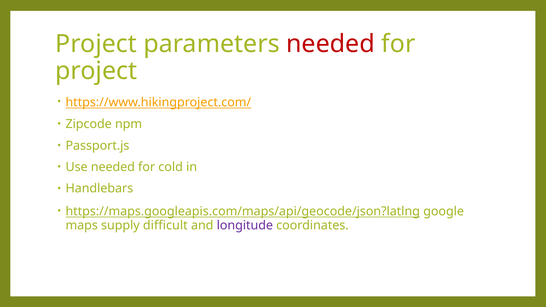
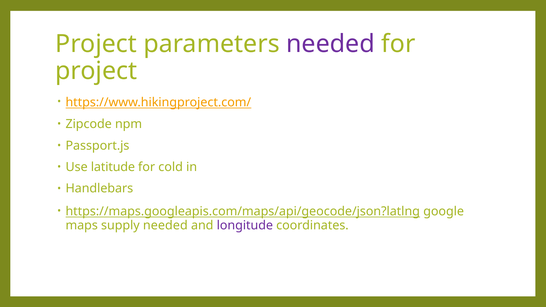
needed colour: red -> purple (330, 44)
Use needed: needed -> latitude (113, 167)
supply difficult: difficult -> needed (165, 225)
